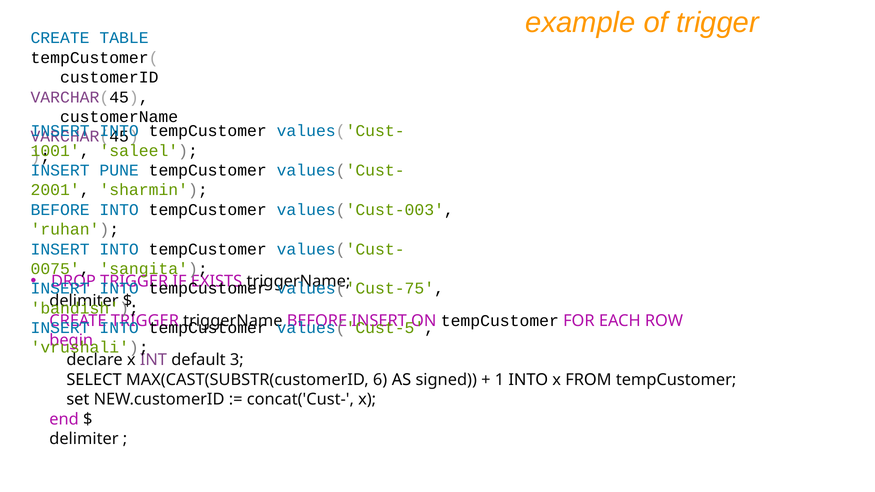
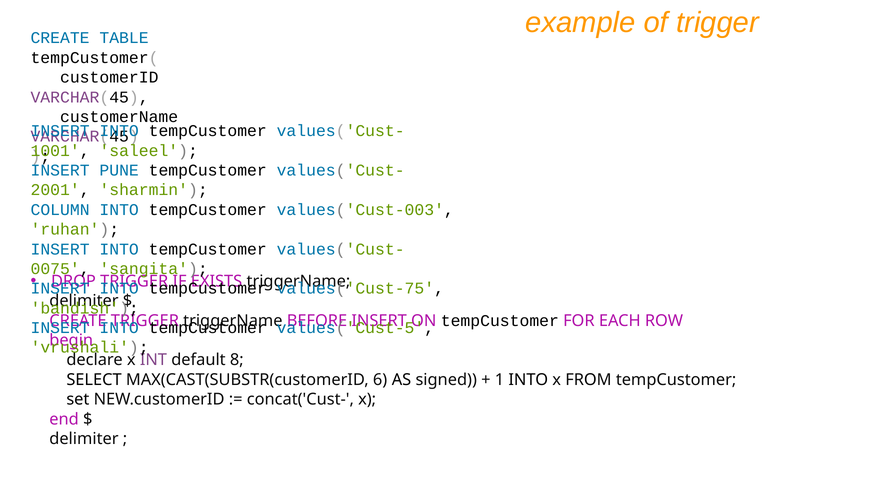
BEFORE: BEFORE -> COLUMN (60, 210)
3: 3 -> 8 (237, 360)
